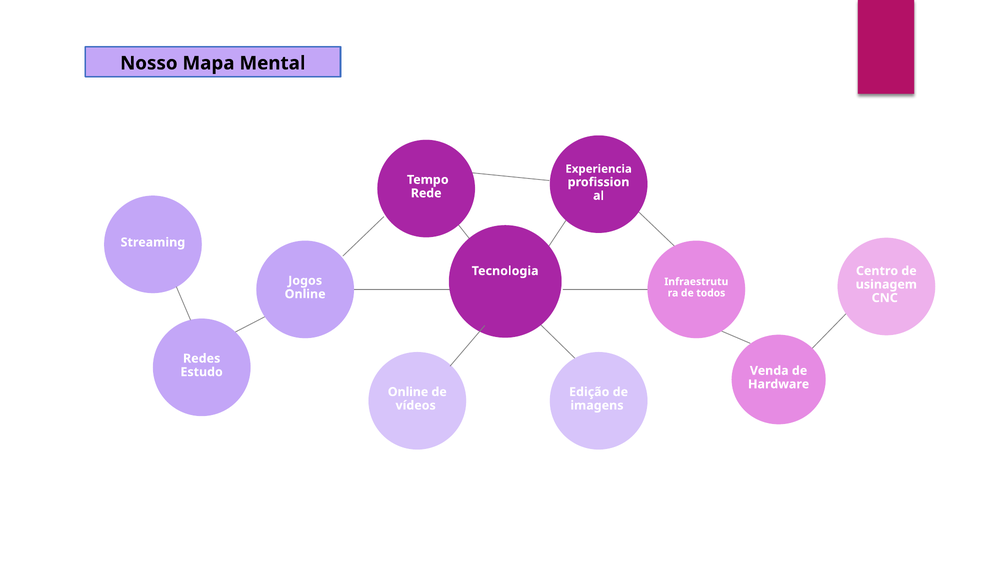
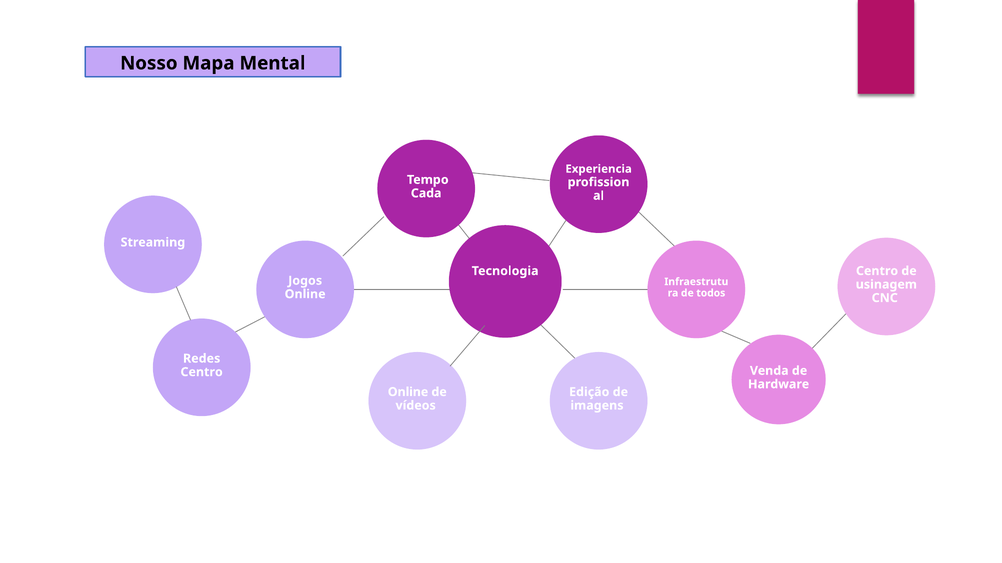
Rede: Rede -> Cada (426, 193)
Estudo: Estudo -> Centro (202, 372)
